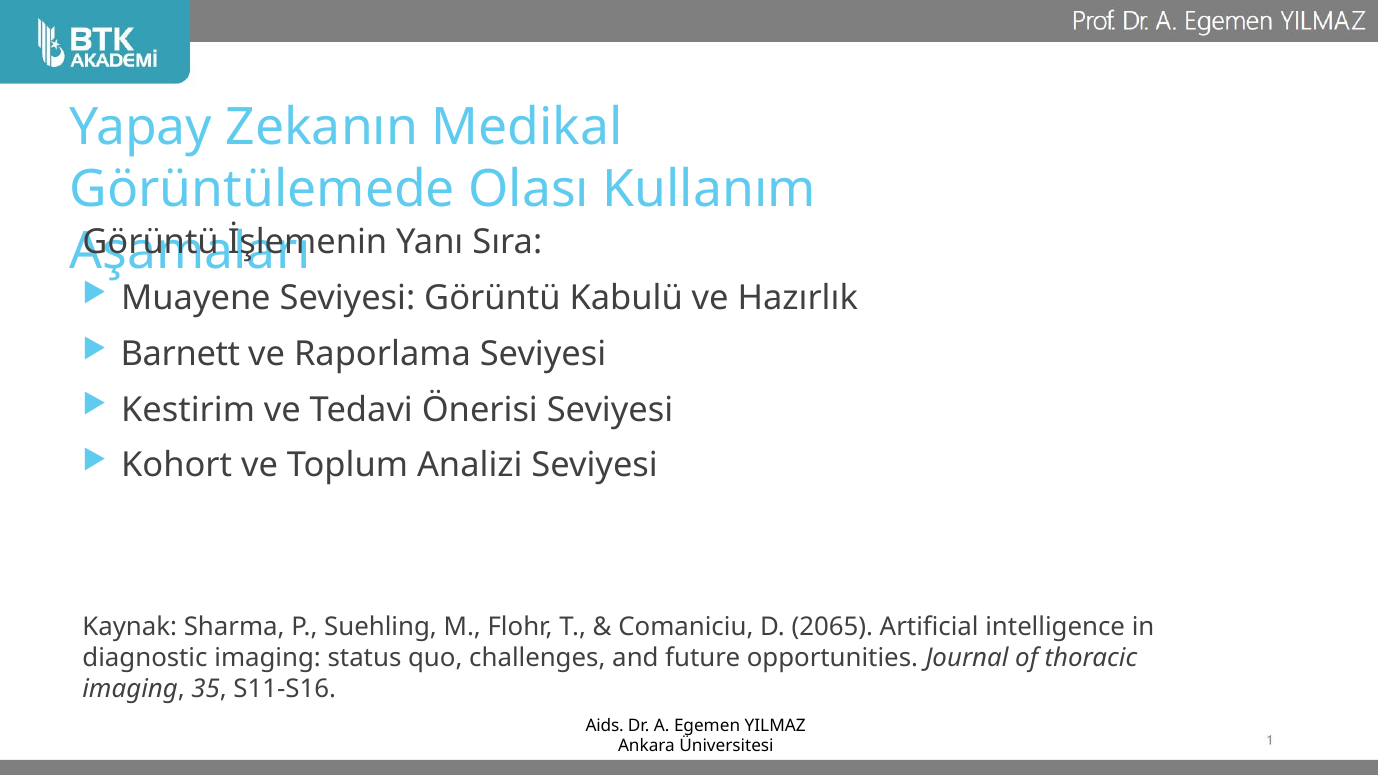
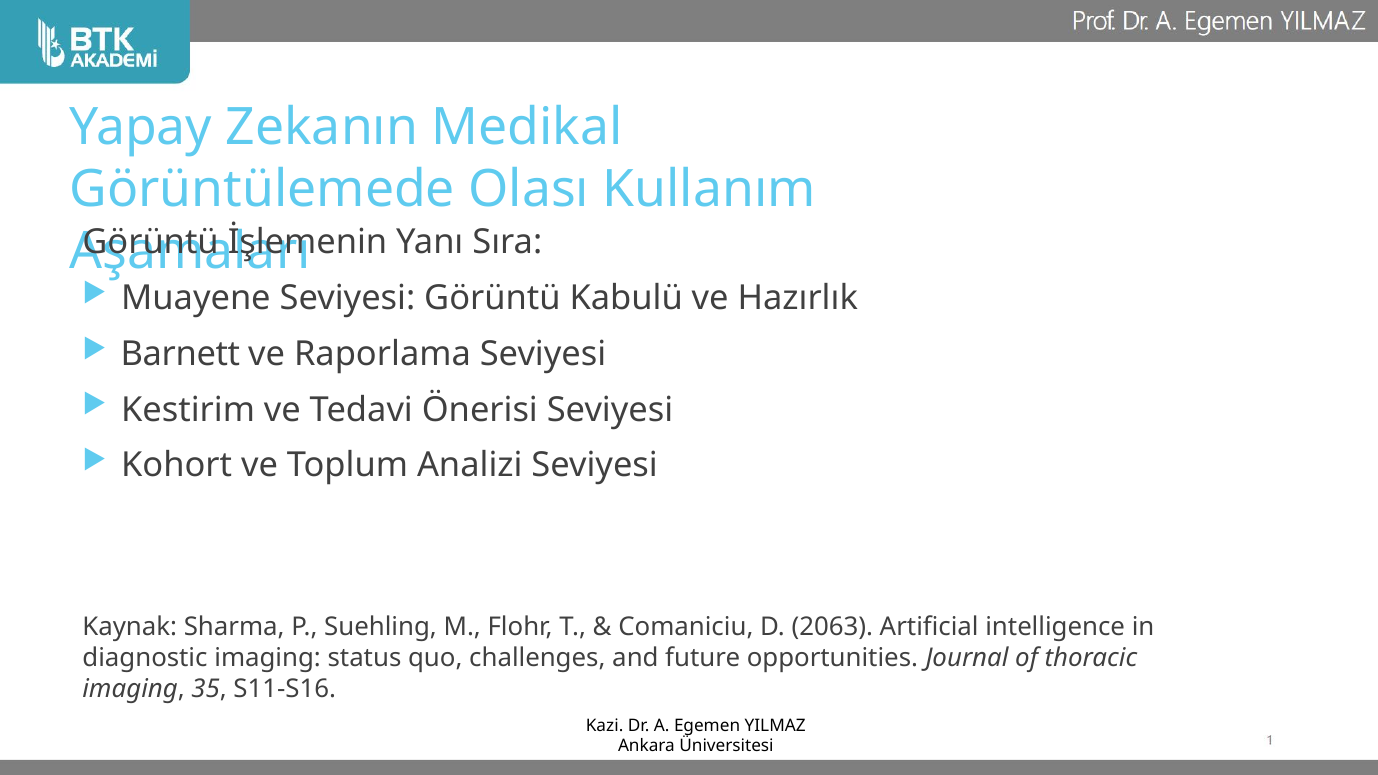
2065: 2065 -> 2063 (832, 627)
Aids: Aids -> Kazi (605, 726)
